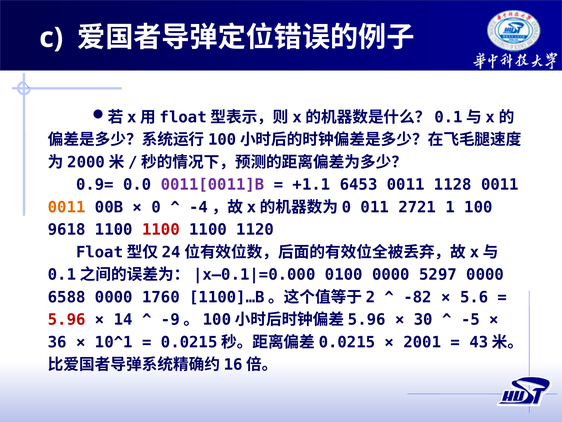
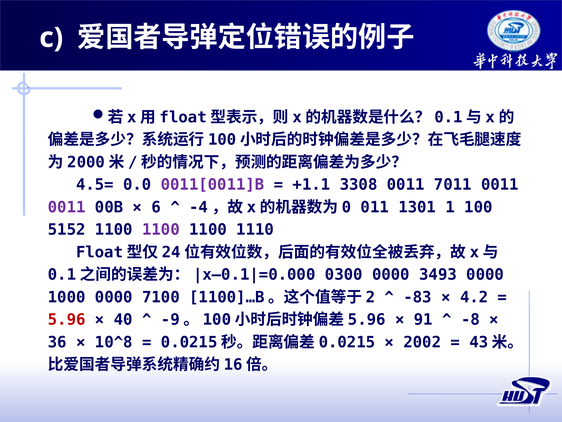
0.9=: 0.9= -> 4.5= (95, 185)
6453: 6453 -> 3308 (359, 185)
1128: 1128 -> 7011 (453, 185)
0011 colour: orange -> purple (67, 207)
0: 0 -> 6 (156, 207)
2721: 2721 -> 1301 (417, 207)
9618: 9618 -> 5152 (67, 229)
1100 colour: red -> purple (161, 229)
1120: 1120 -> 1110 (255, 229)
0100: 0100 -> 0300 (344, 274)
5297: 5297 -> 3493 (438, 274)
6588: 6588 -> 1000 (67, 297)
1760: 1760 -> 7100 (161, 297)
-82: -82 -> -83 (418, 297)
5.6: 5.6 -> 4.2 (474, 297)
14: 14 -> 40 (123, 319)
30: 30 -> 91 (423, 319)
-5: -5 -> -8 (470, 319)
10^1: 10^1 -> 10^8 (114, 342)
2001: 2001 -> 2002 (422, 342)
